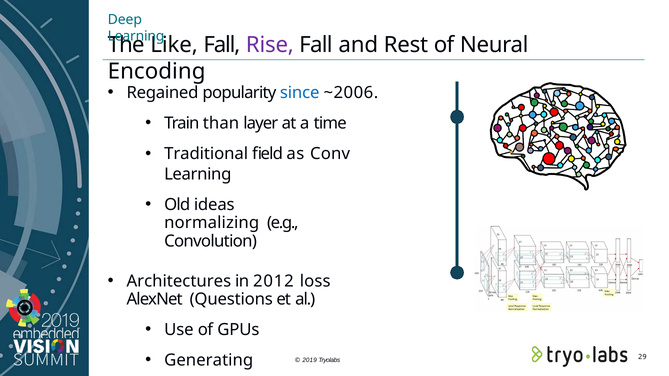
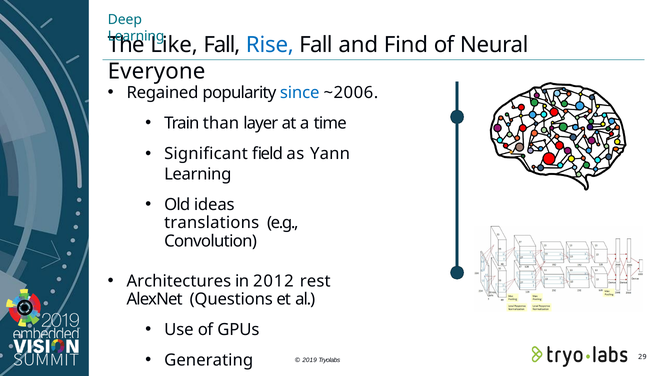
Rise colour: purple -> blue (270, 45)
Rest: Rest -> Find (406, 45)
Encoding: Encoding -> Everyone (157, 72)
Traditional: Traditional -> Significant (206, 154)
Conv: Conv -> Yann (330, 154)
normalizing: normalizing -> translations (212, 223)
loss: loss -> rest (315, 281)
